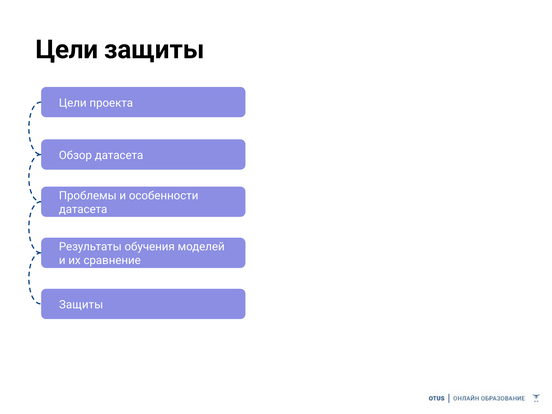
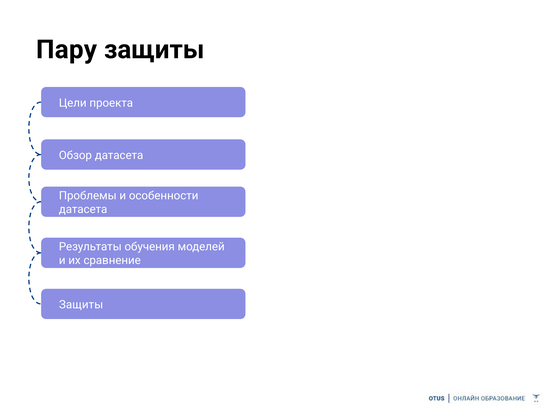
Цели: Цели -> Пару (66, 50)
